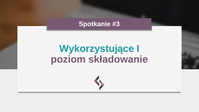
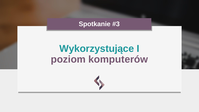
składowanie: składowanie -> komputerów (118, 59)
